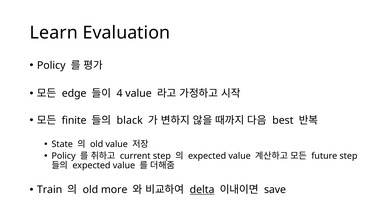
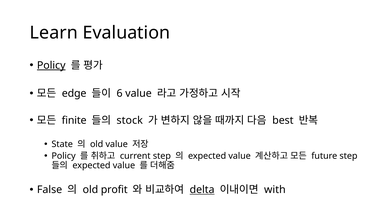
Policy underline: none -> present (51, 65)
4: 4 -> 6 (120, 93)
black: black -> stock (130, 120)
Train: Train -> False (50, 190)
more: more -> profit (114, 190)
save: save -> with (275, 190)
